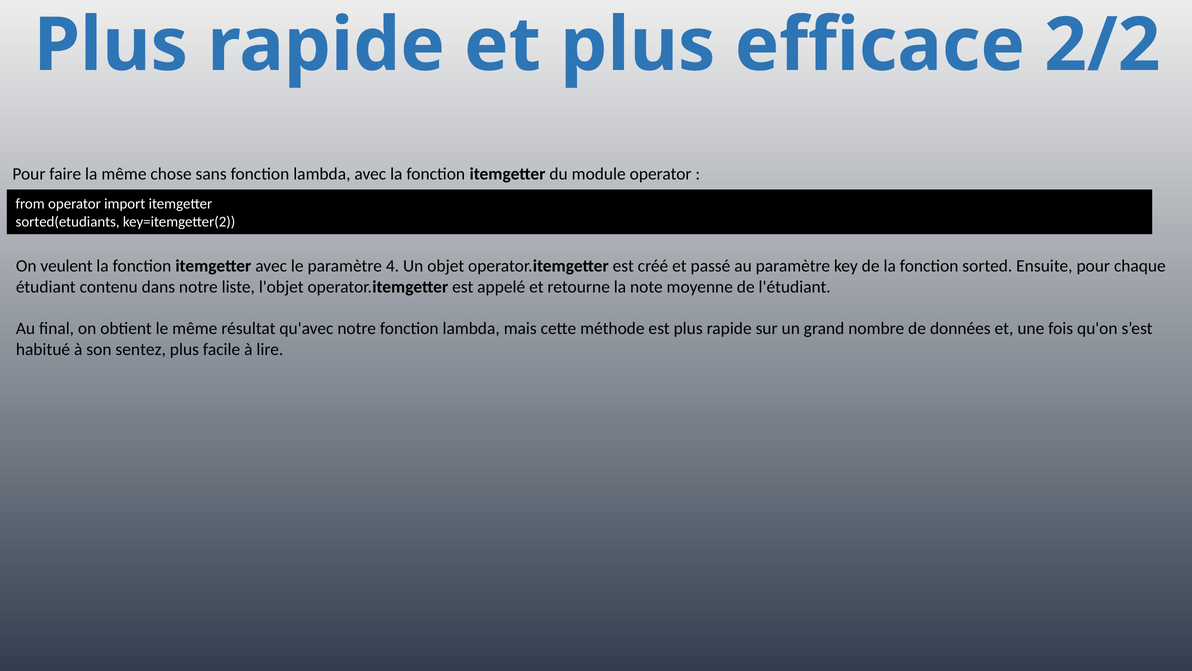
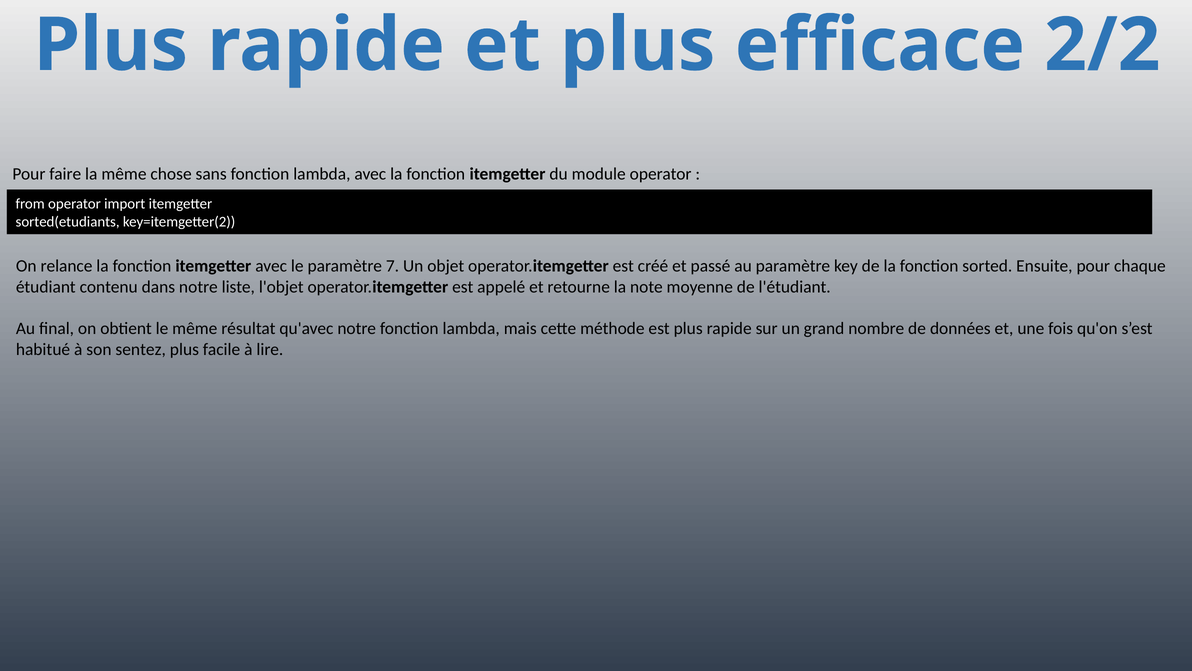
veulent: veulent -> relance (66, 266)
4: 4 -> 7 (393, 266)
